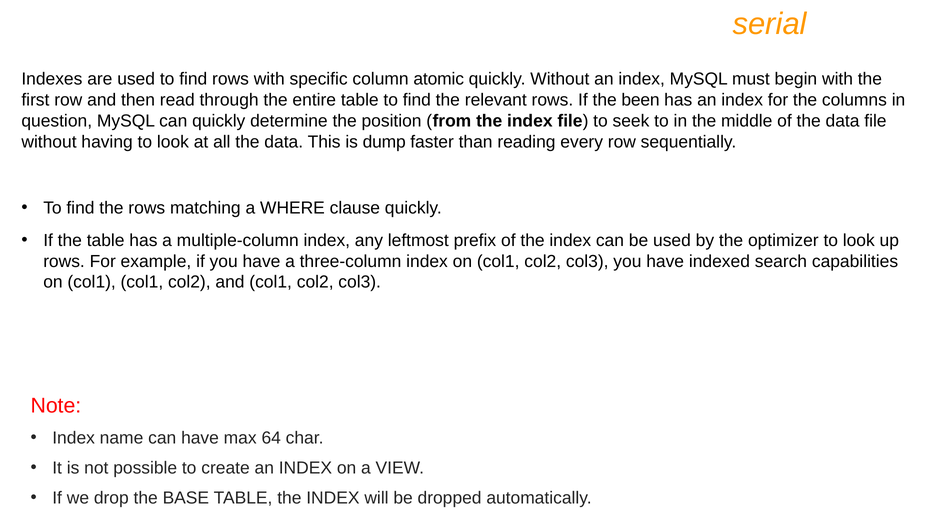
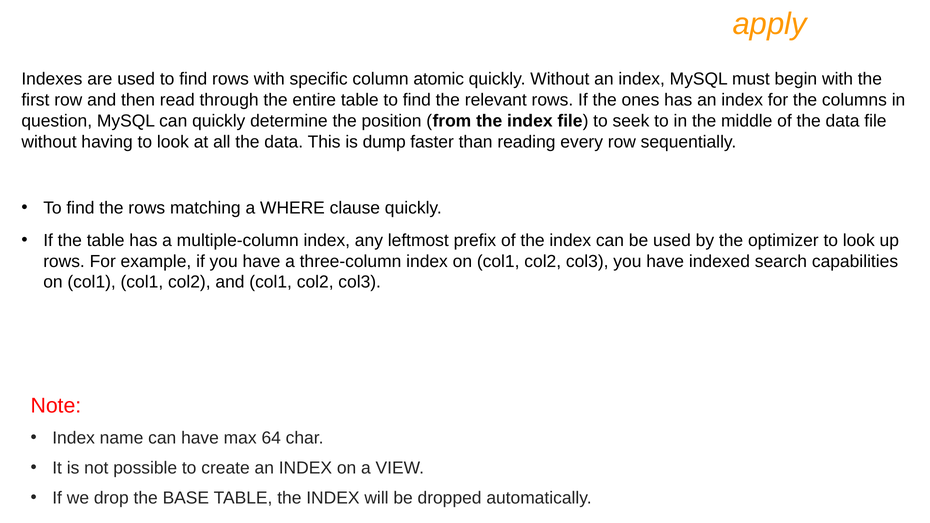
serial: serial -> apply (770, 24)
been: been -> ones (640, 100)
